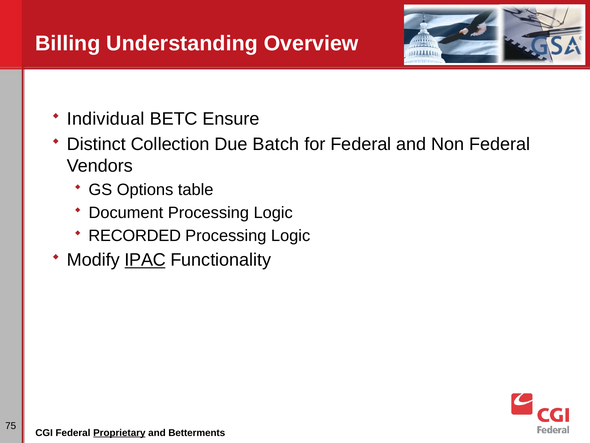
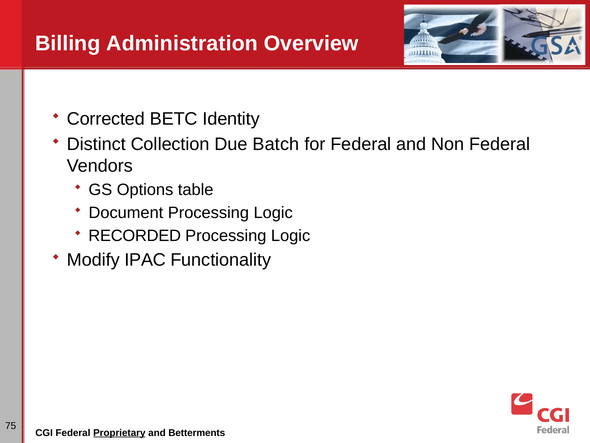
Understanding: Understanding -> Administration (182, 44)
Individual: Individual -> Corrected (106, 119)
Ensure: Ensure -> Identity (231, 119)
IPAC underline: present -> none (145, 260)
